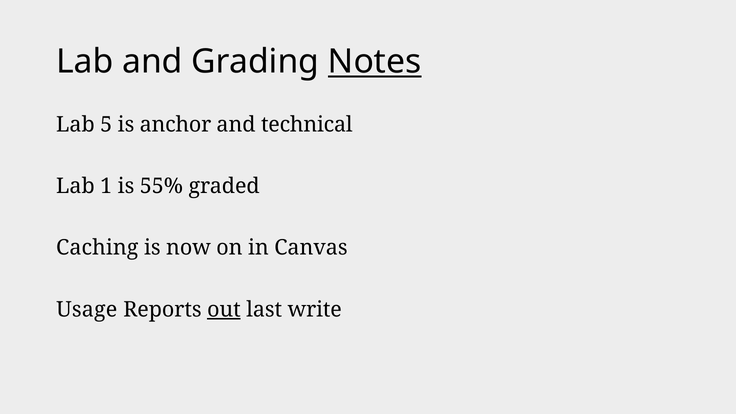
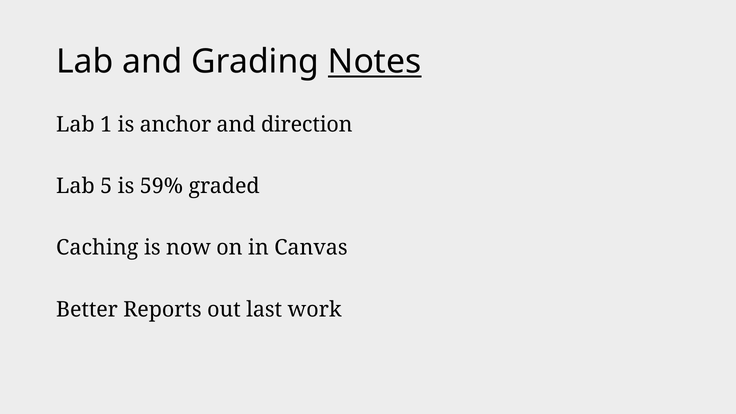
5: 5 -> 1 (106, 124)
technical: technical -> direction (307, 124)
1: 1 -> 5 (106, 186)
55%: 55% -> 59% (161, 186)
Usage: Usage -> Better (87, 310)
out underline: present -> none (224, 310)
write: write -> work (315, 310)
